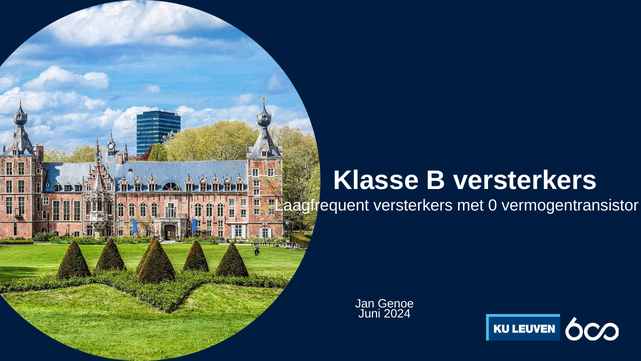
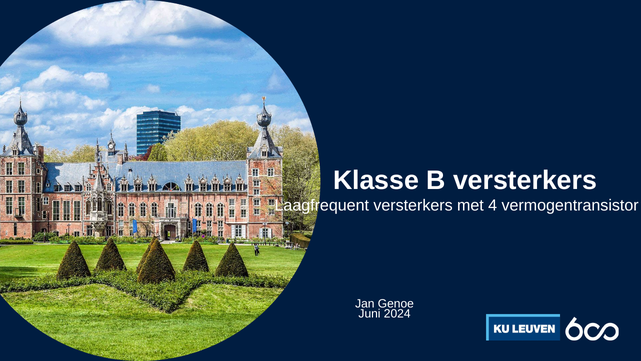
0: 0 -> 4 (493, 205)
